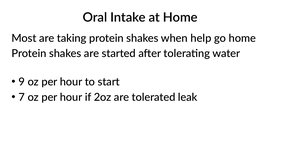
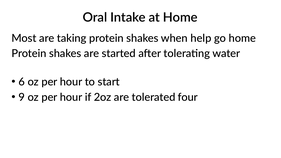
9: 9 -> 6 (22, 82)
7: 7 -> 9 (22, 97)
leak: leak -> four (188, 97)
